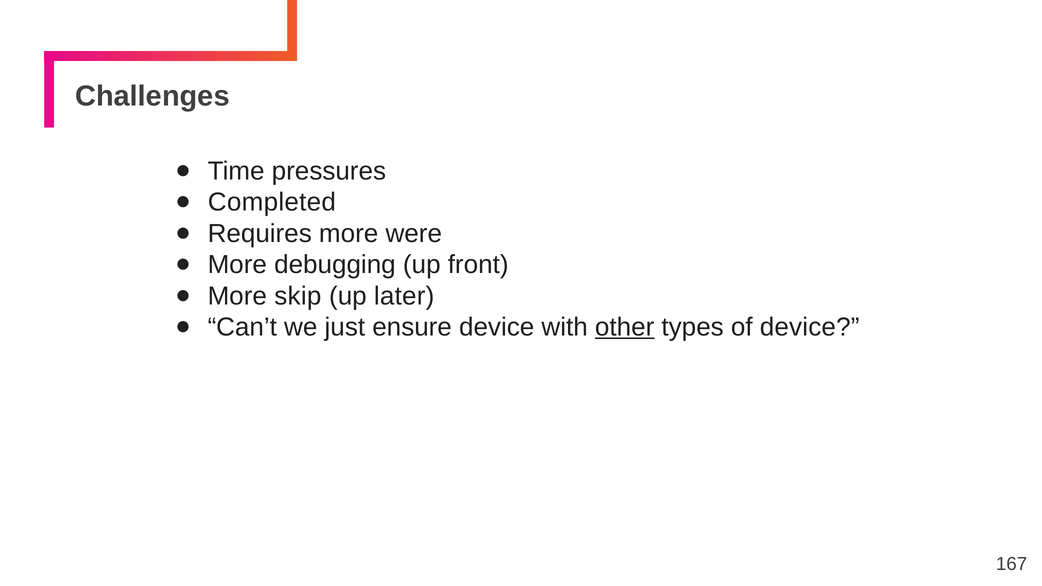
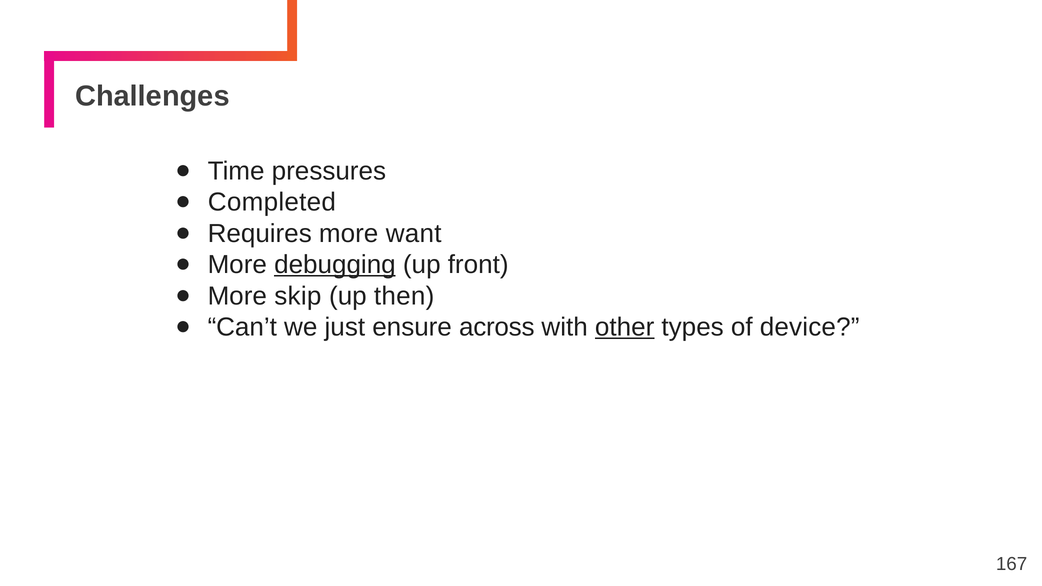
were: were -> want (414, 234)
debugging underline: none -> present (335, 265)
later: later -> then (404, 296)
ensure device: device -> across (497, 327)
